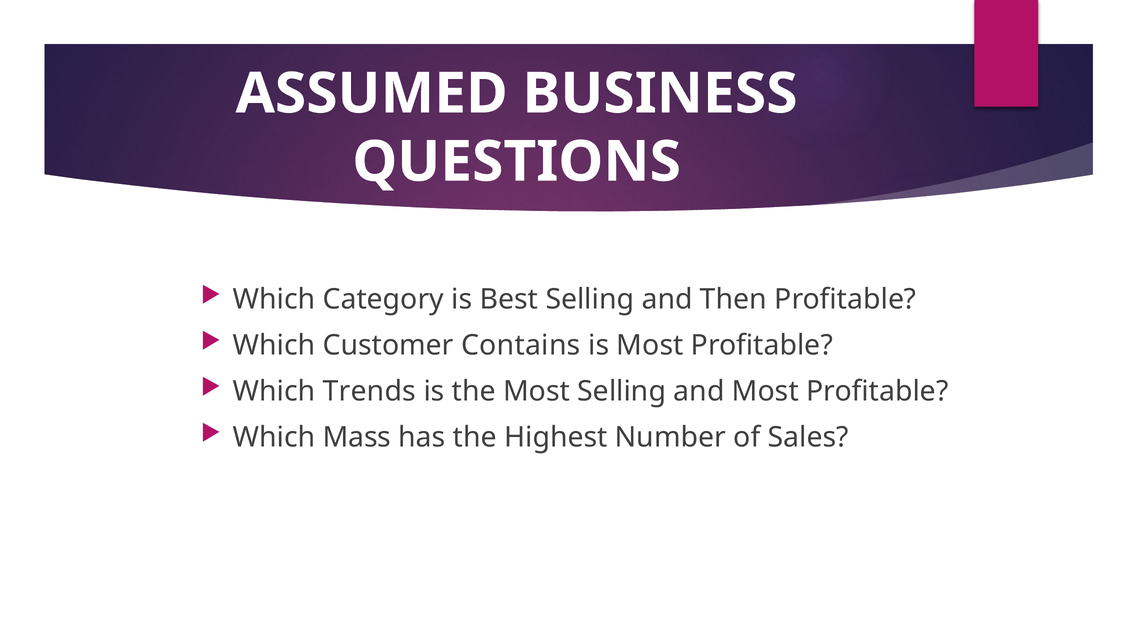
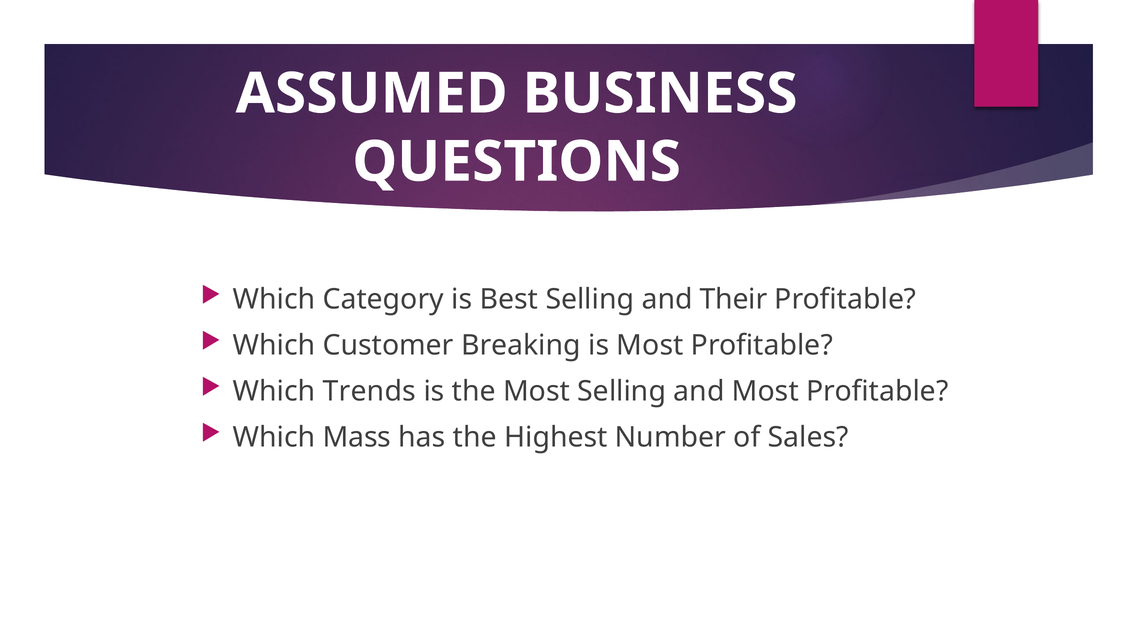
Then: Then -> Their (734, 299)
Contains: Contains -> Breaking (521, 345)
